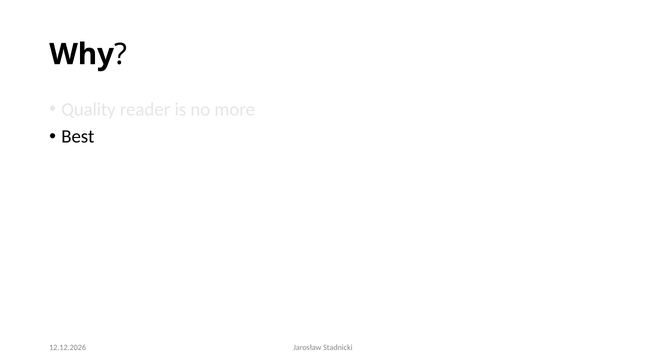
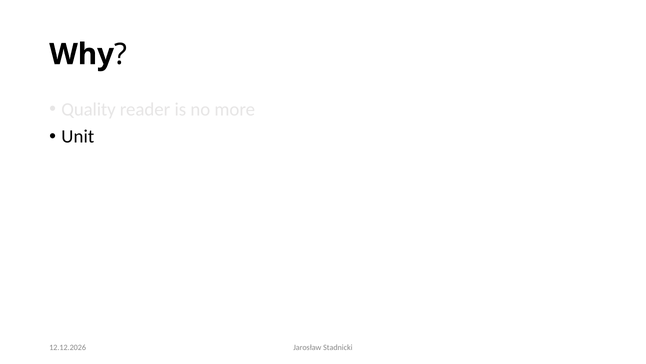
Best: Best -> Unit (78, 136)
